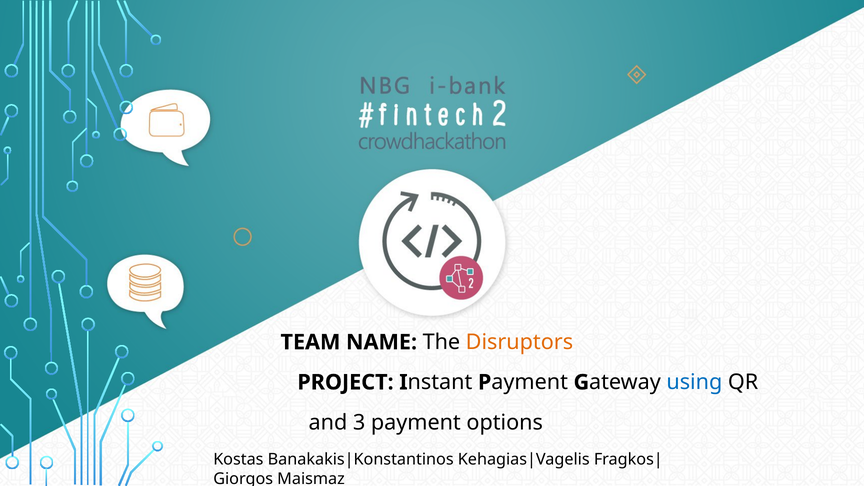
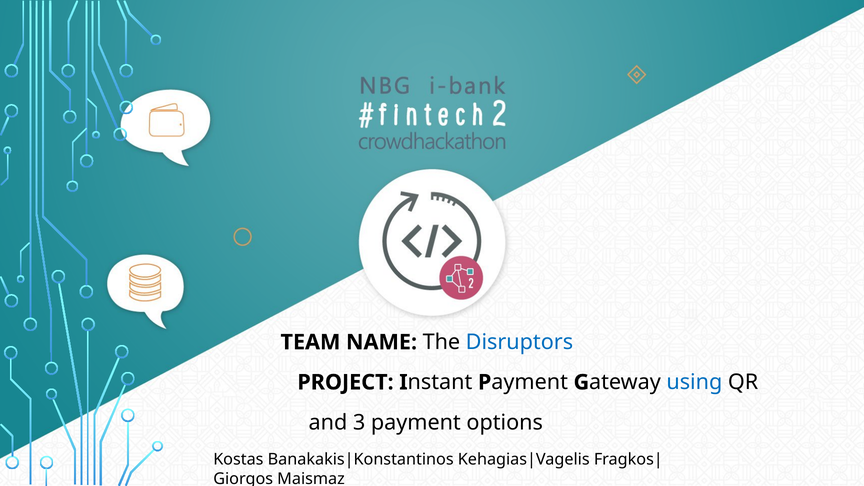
Disruptors colour: orange -> blue (519, 342)
